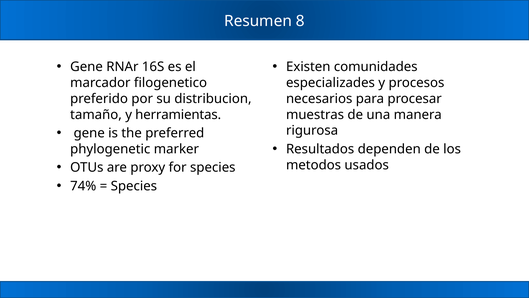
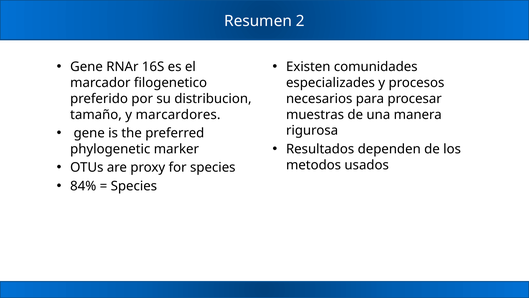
8: 8 -> 2 (300, 21)
herramientas: herramientas -> marcardores (178, 114)
74%: 74% -> 84% (83, 186)
